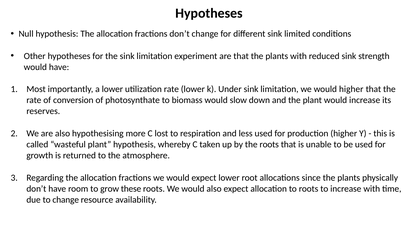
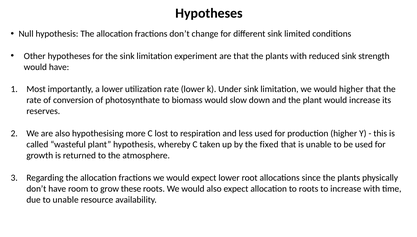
the roots: roots -> fixed (269, 145)
to change: change -> unable (66, 200)
